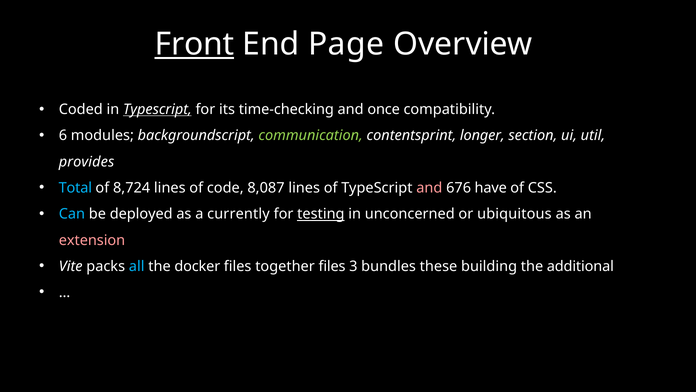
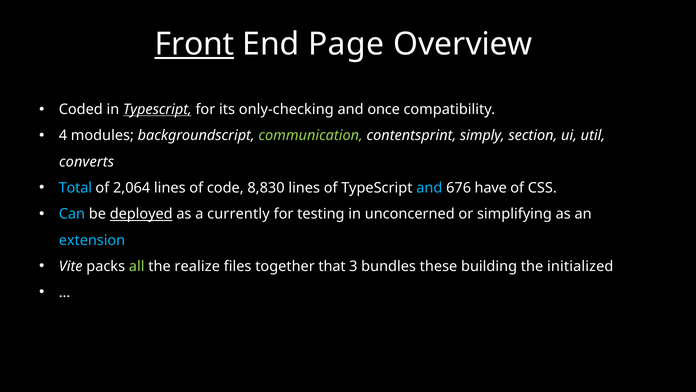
time-checking: time-checking -> only-checking (286, 109)
6: 6 -> 4 (63, 136)
longer: longer -> simply (482, 136)
provides: provides -> converts (87, 162)
8,724: 8,724 -> 2,064 (132, 188)
8,087: 8,087 -> 8,830 (266, 188)
and colour: pink -> light blue (429, 188)
deployed underline: none -> present (141, 214)
testing underline: present -> none (321, 214)
ubiquitous: ubiquitous -> simplifying (514, 214)
extension colour: pink -> light blue (92, 240)
all colour: light blue -> light green (137, 266)
docker: docker -> realize (197, 266)
together files: files -> that (332, 266)
additional: additional -> initialized (580, 266)
